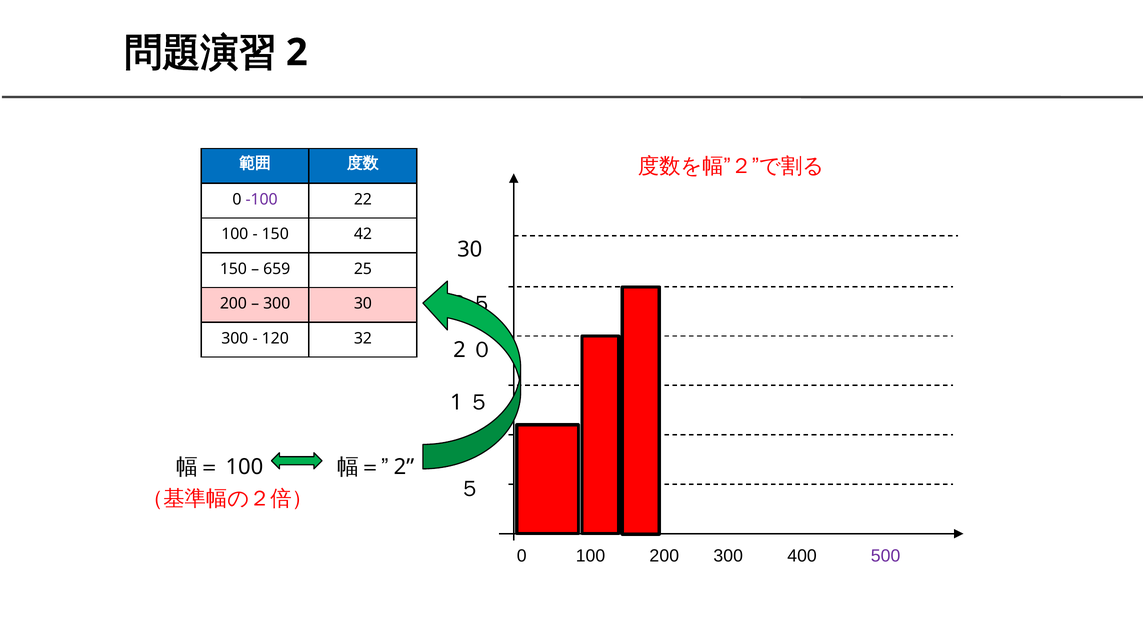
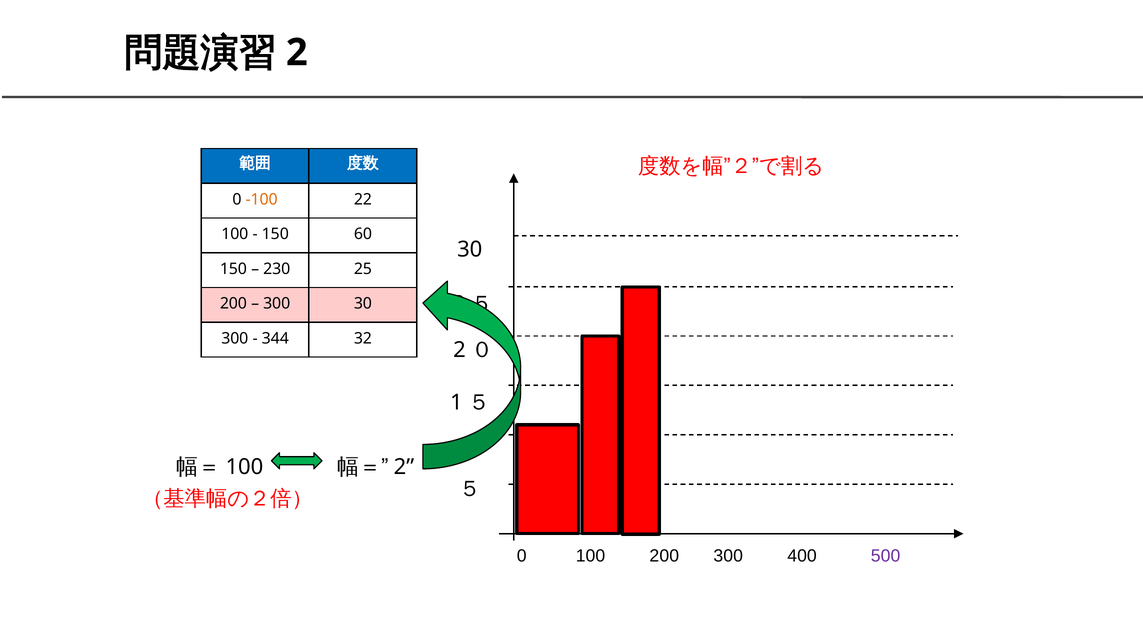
-100 colour: purple -> orange (262, 199)
42: 42 -> 60 (363, 234)
659: 659 -> 230 (277, 269)
120: 120 -> 344 (275, 338)
